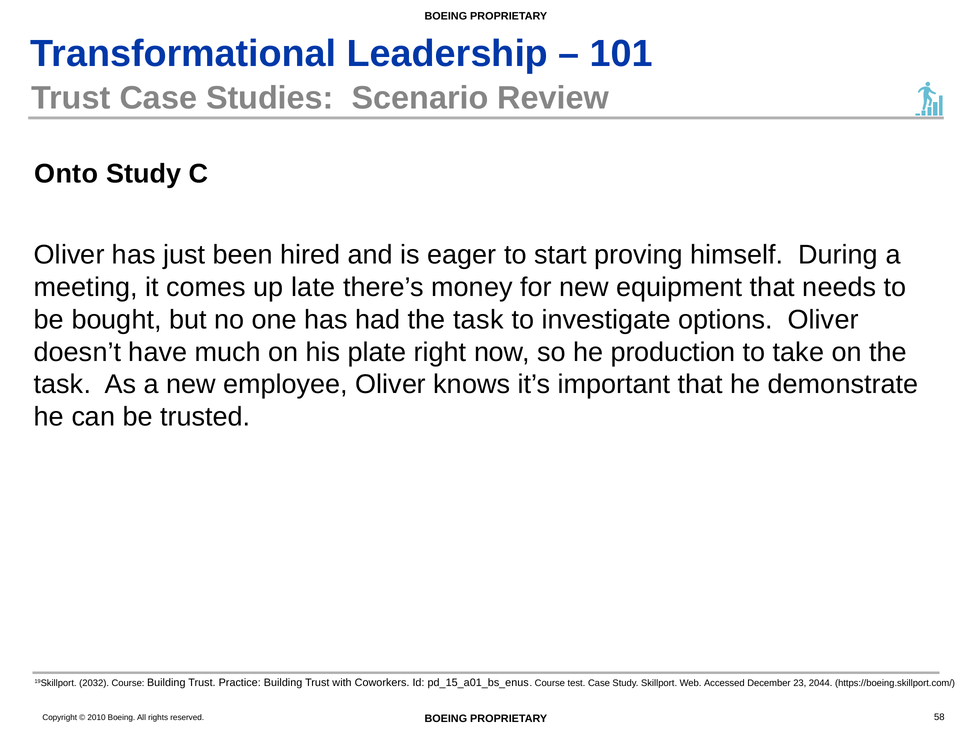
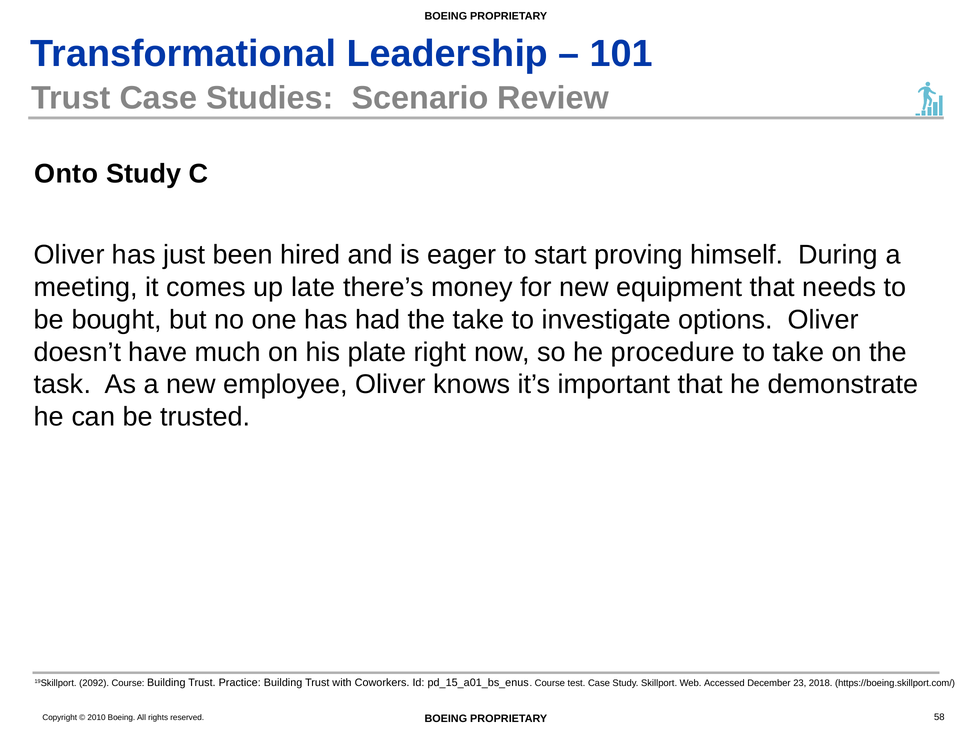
had the task: task -> take (479, 320)
production: production -> procedure (673, 352)
2032: 2032 -> 2092 (94, 683)
2044: 2044 -> 2018 (821, 683)
